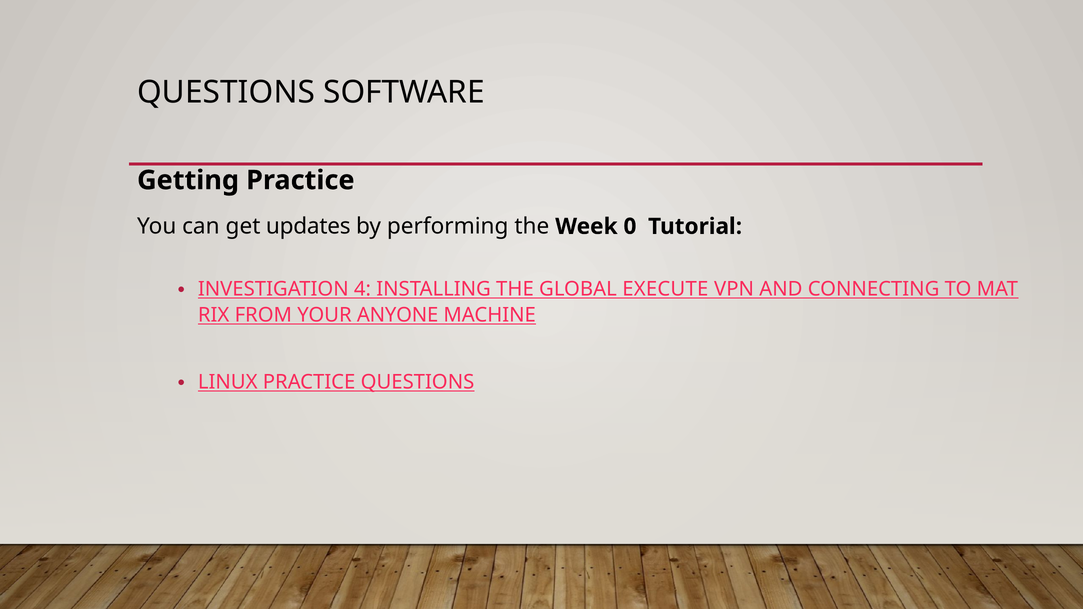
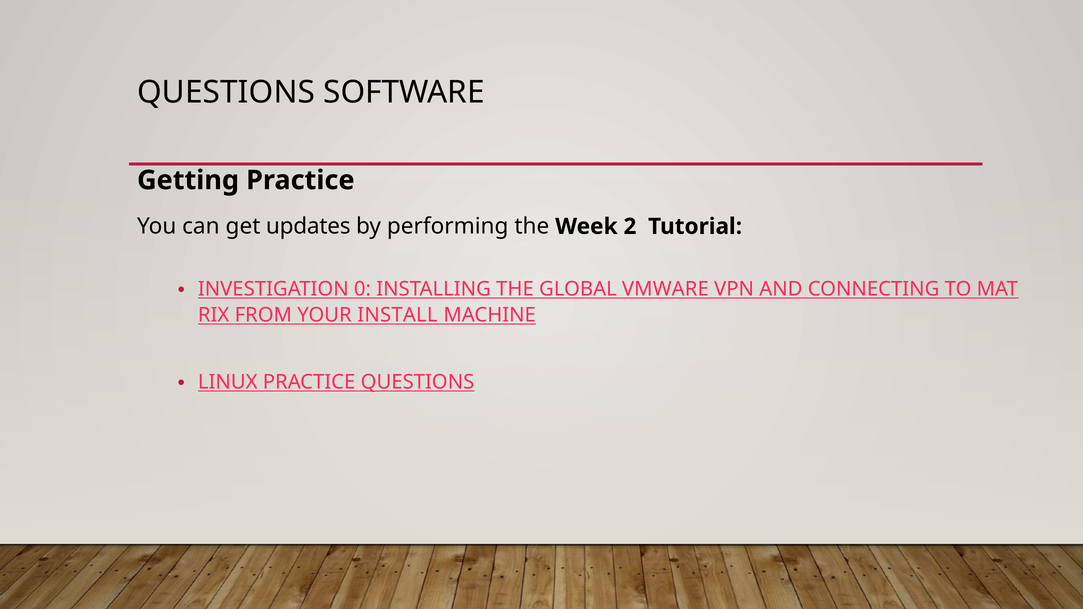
0: 0 -> 2 (630, 227)
4: 4 -> 0 (363, 289)
EXECUTE: EXECUTE -> VMWARE (665, 289)
ANYONE: ANYONE -> INSTALL (397, 315)
